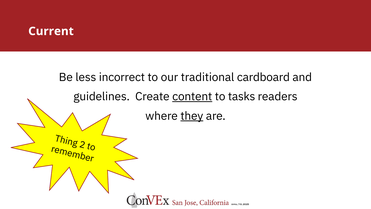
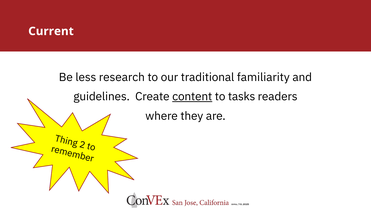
incorrect: incorrect -> research (122, 77)
cardboard: cardboard -> familiarity (263, 77)
they underline: present -> none (192, 116)
